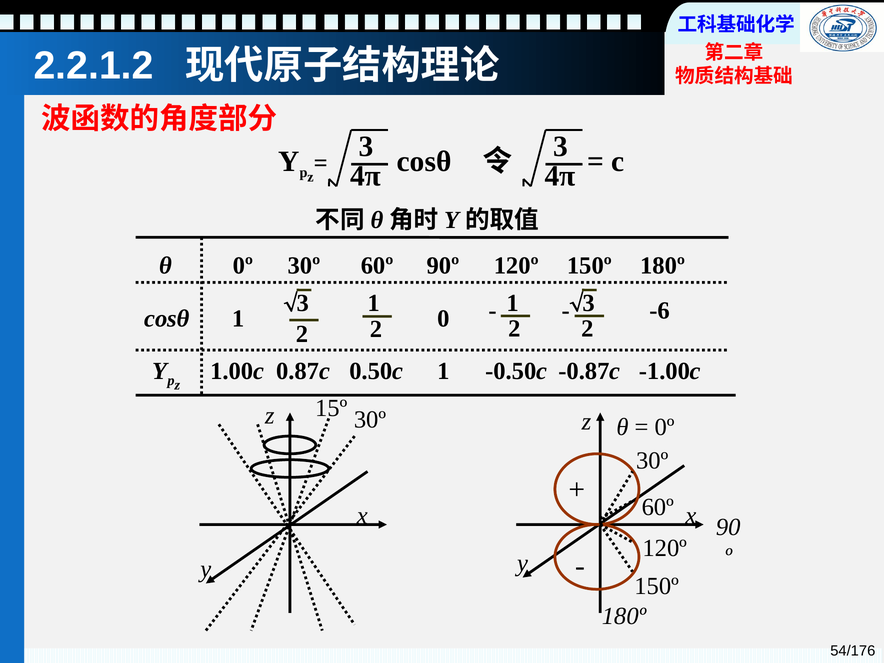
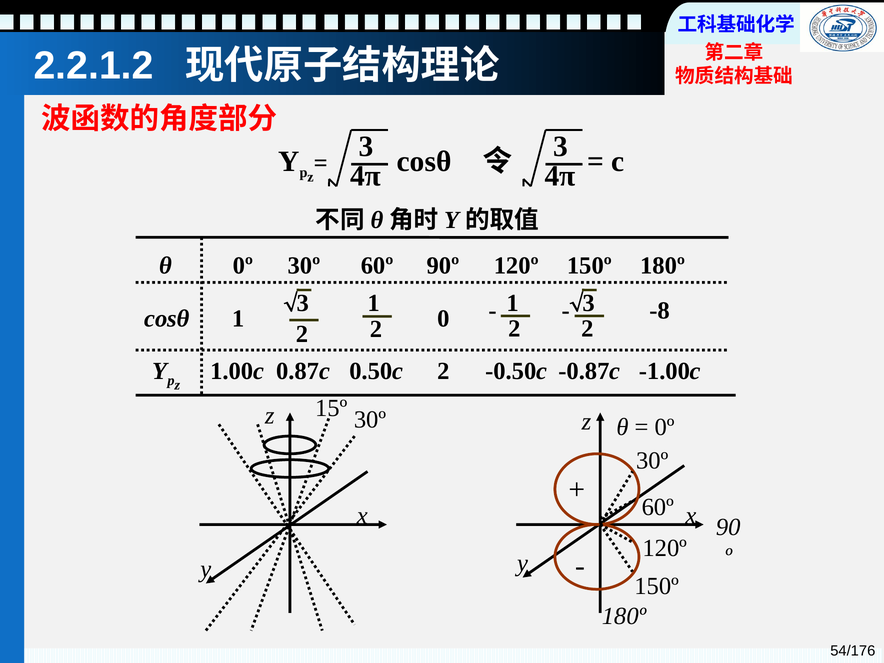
-6: -6 -> -8 (659, 311)
0.50c 1: 1 -> 2 (443, 371)
